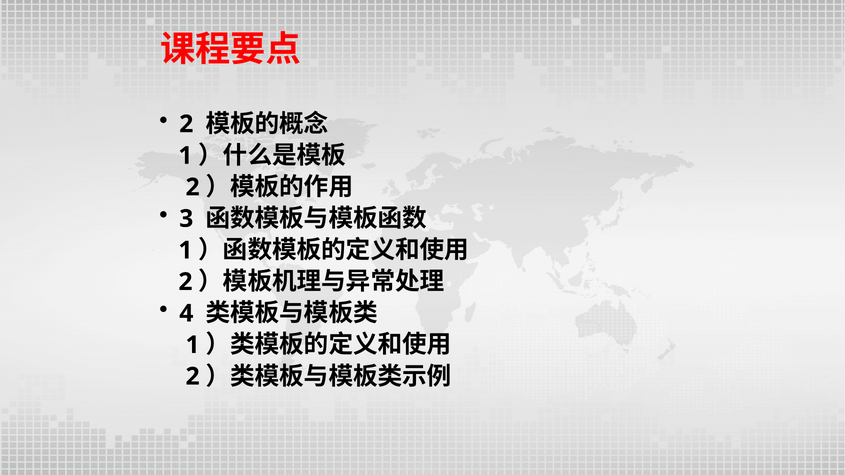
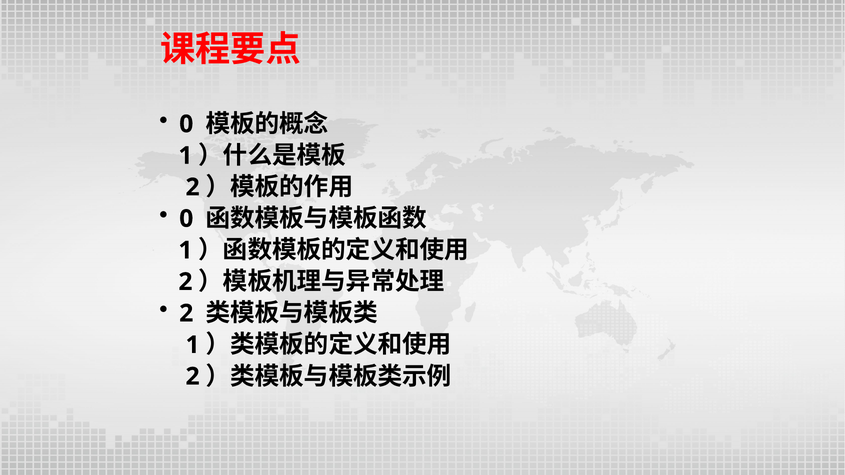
2: 2 -> 0 (186, 124)
3: 3 -> 0 (186, 219)
4: 4 -> 2 (186, 313)
